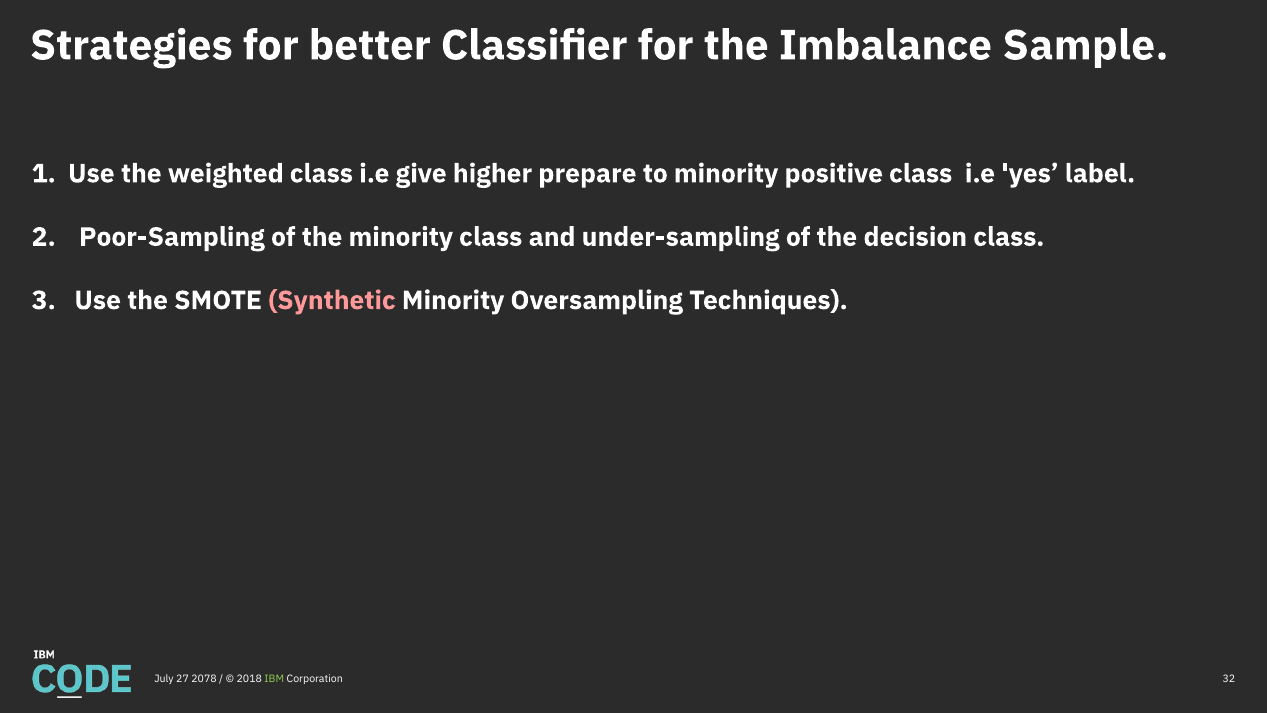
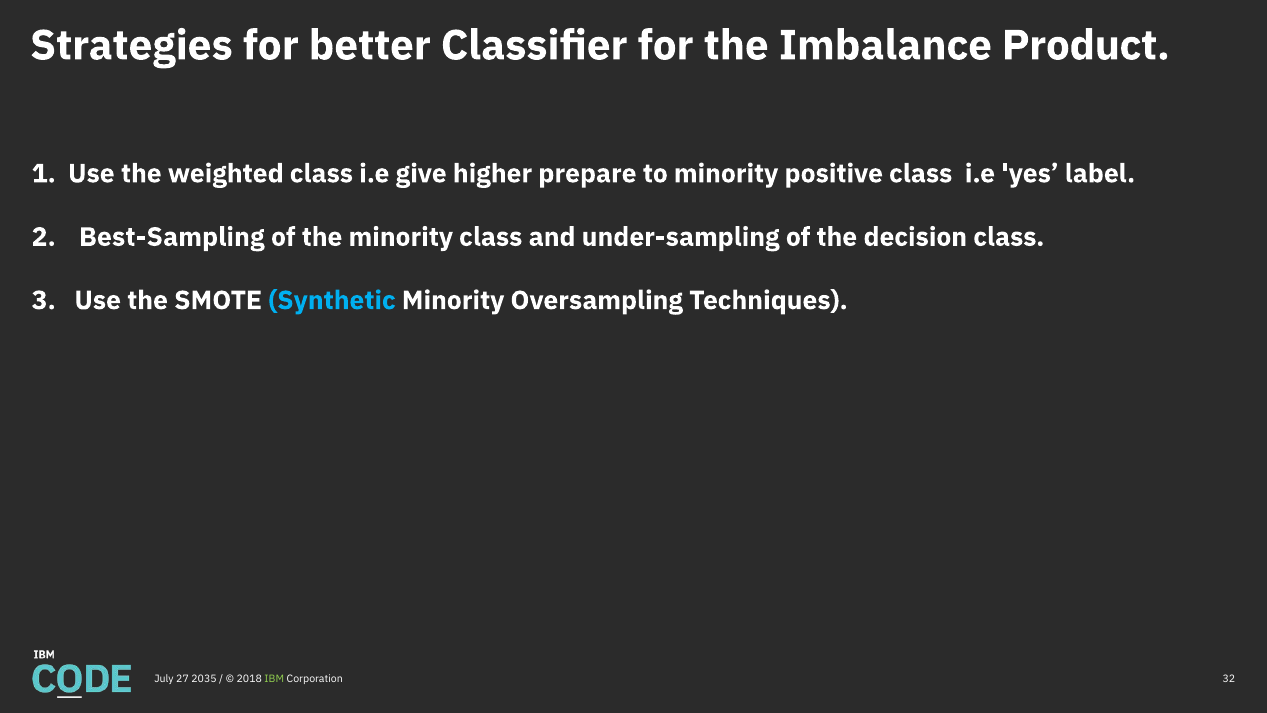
Sample: Sample -> Product (1086, 45)
Poor-Sampling: Poor-Sampling -> Best-Sampling (172, 237)
Synthetic colour: pink -> light blue (332, 300)
2078: 2078 -> 2035 (204, 678)
